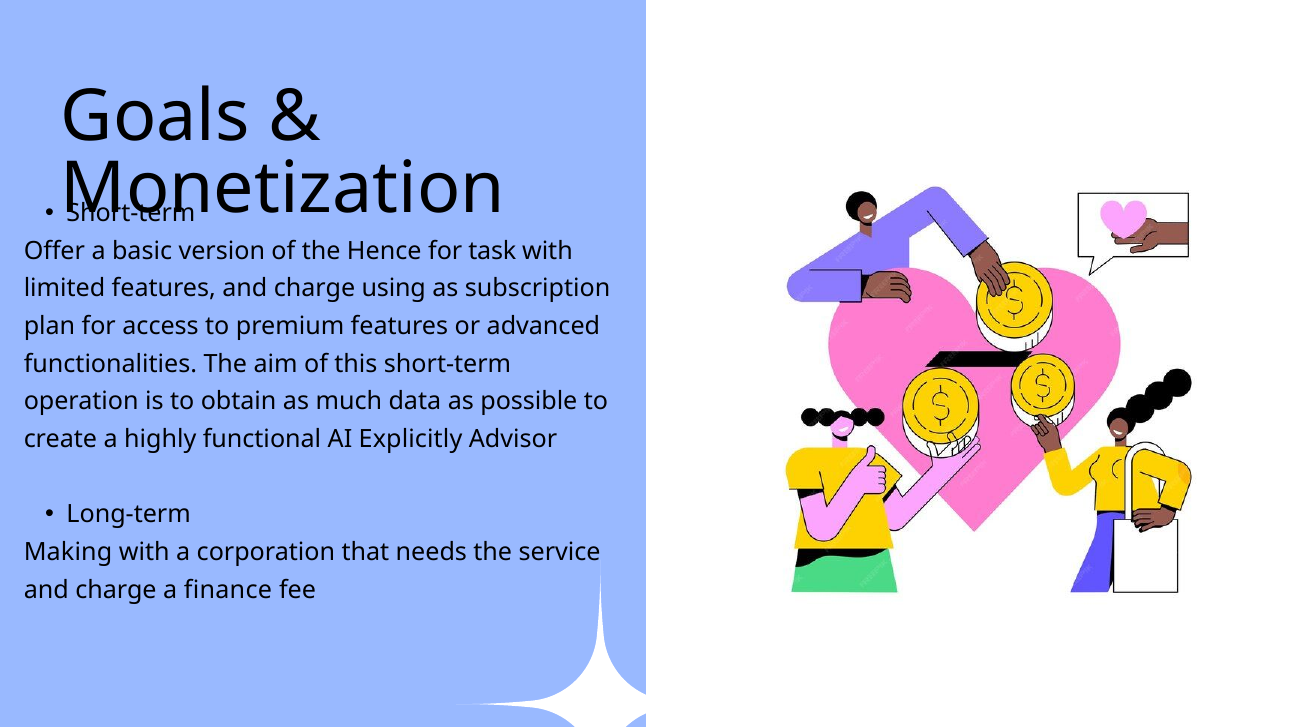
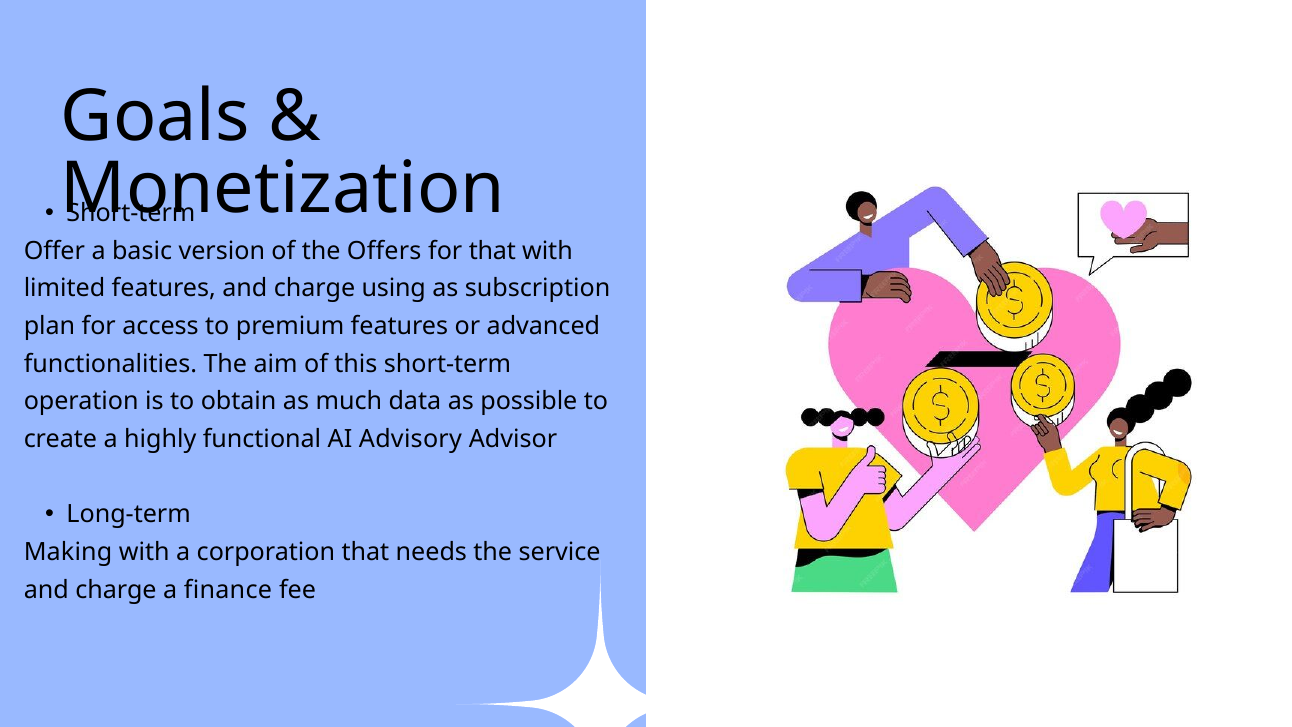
Hence: Hence -> Offers (384, 251)
for task: task -> that (492, 251)
Explicitly: Explicitly -> Advisory (410, 439)
